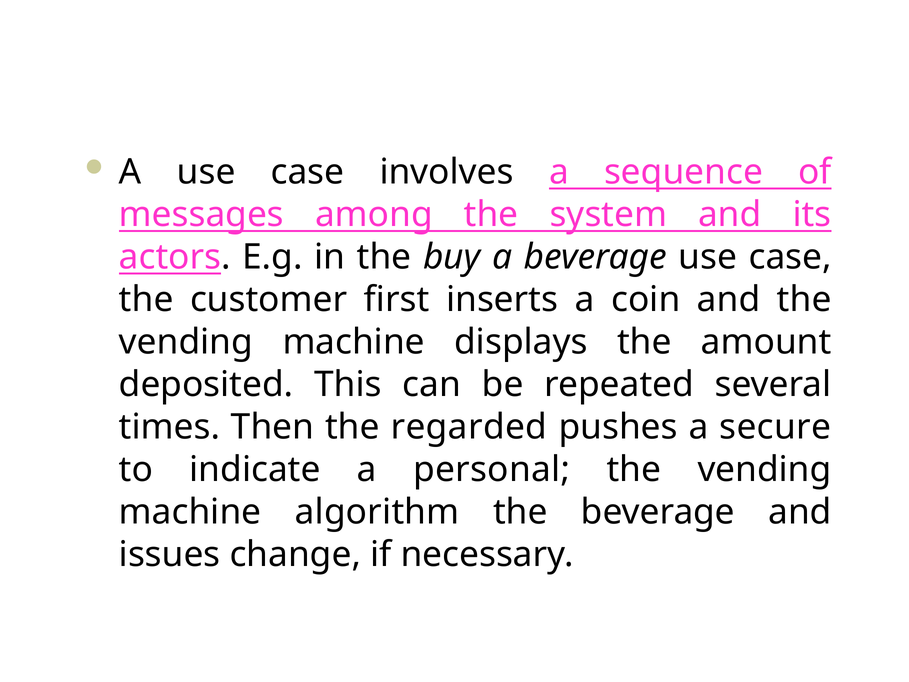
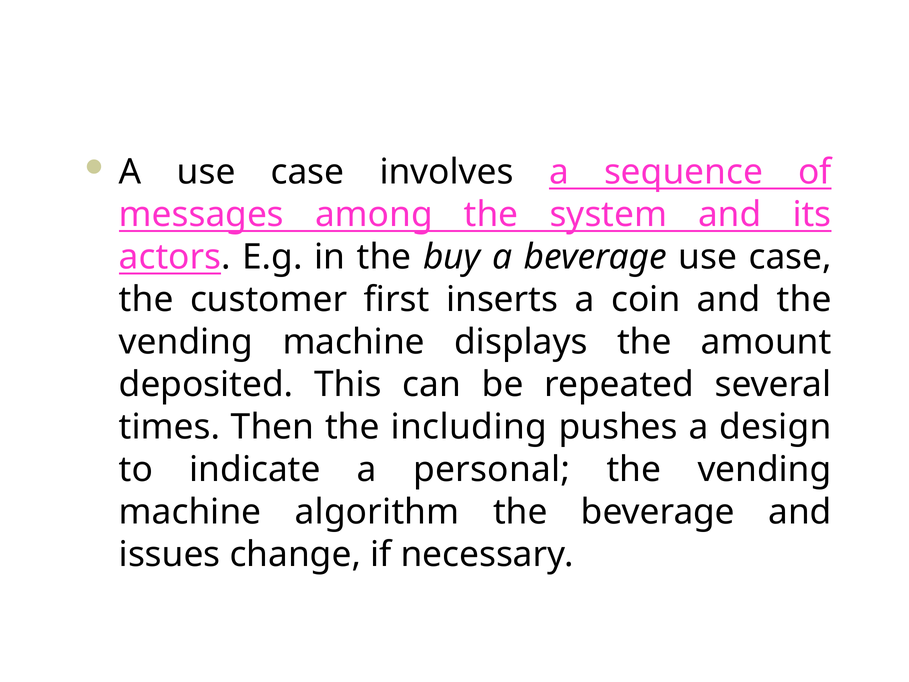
regarded: regarded -> including (469, 427)
secure: secure -> design (775, 427)
